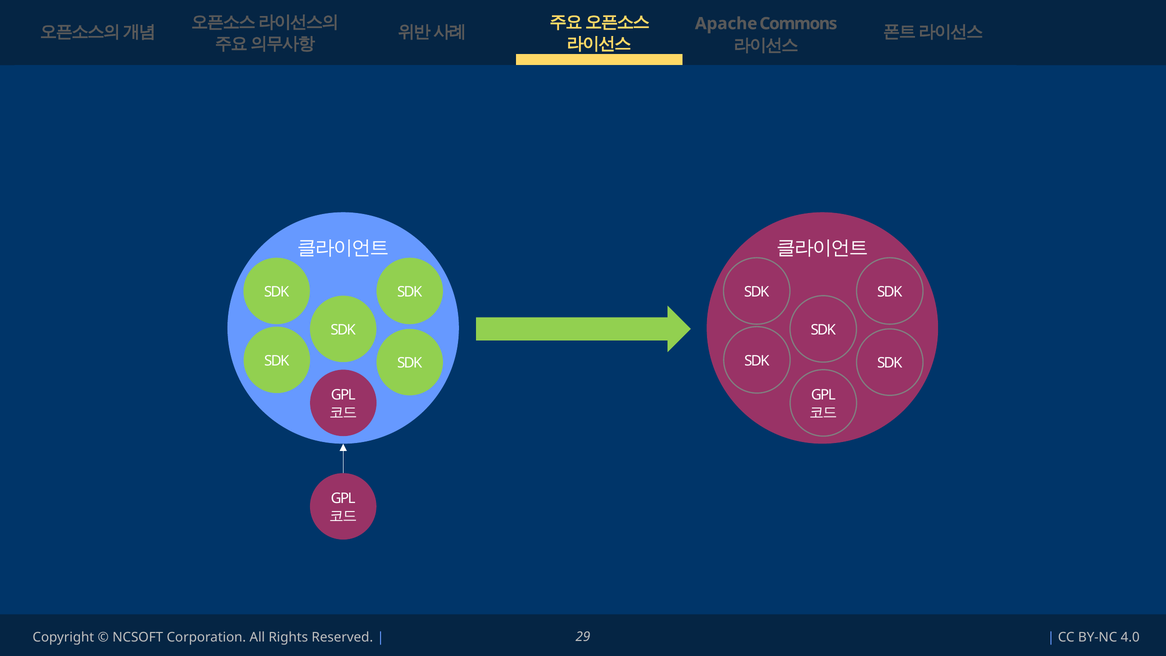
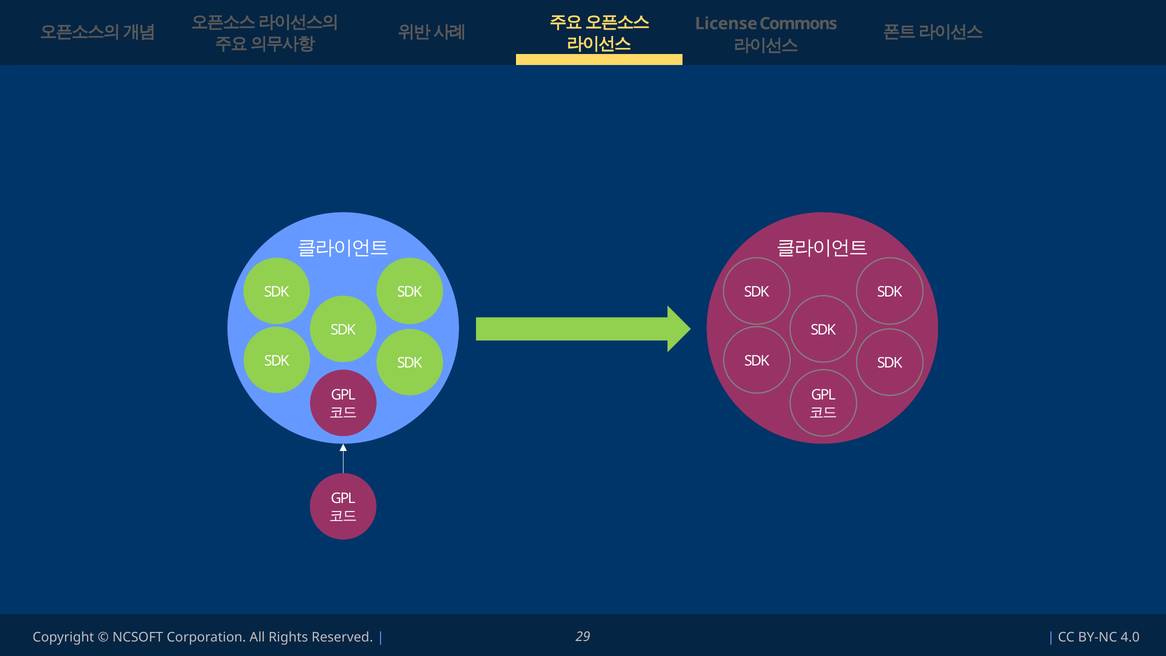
Apache: Apache -> License (726, 24)
